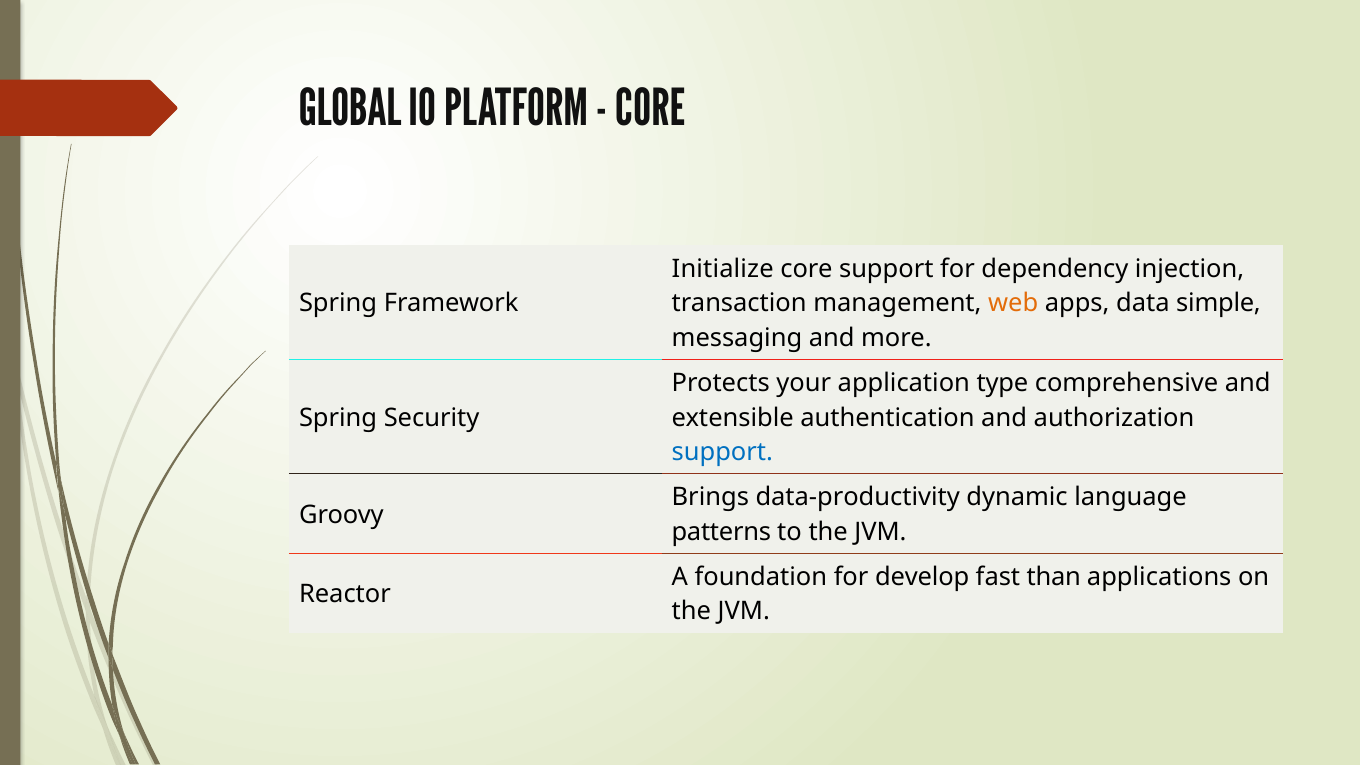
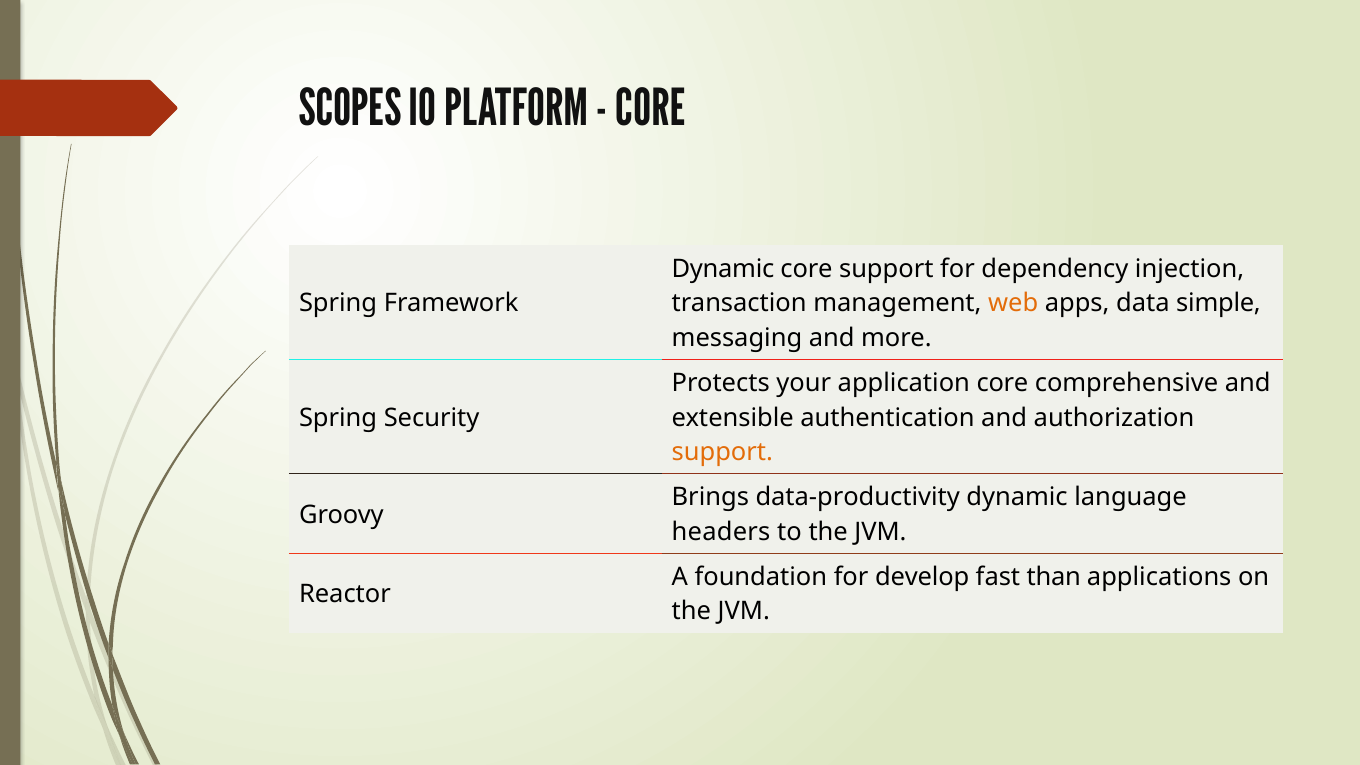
GLOBAL: GLOBAL -> SCOPES (350, 109)
Initialize: Initialize -> Dynamic (723, 269)
application type: type -> core (1002, 383)
support colour: blue -> orange (722, 452)
patterns: patterns -> headers (721, 532)
